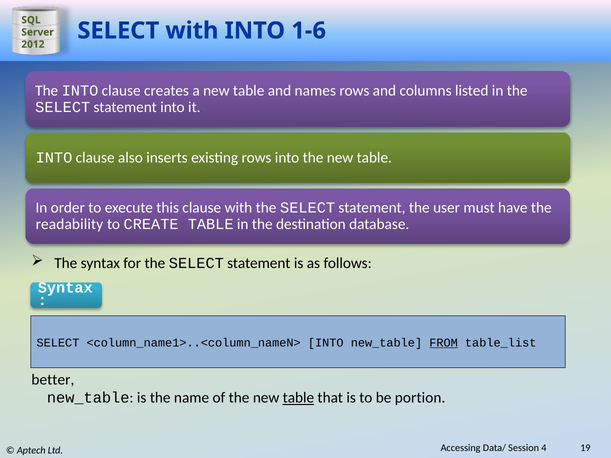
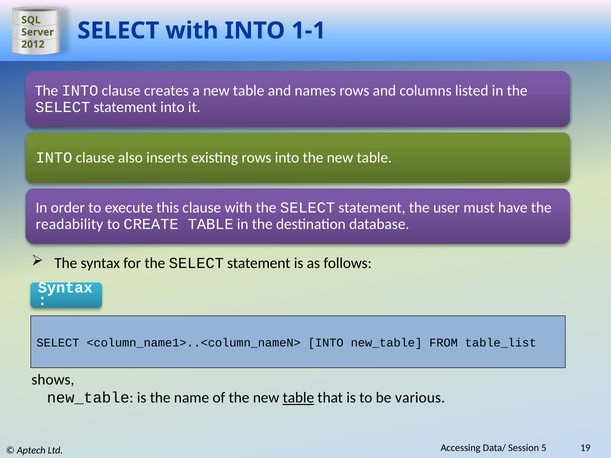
1-6: 1-6 -> 1-1 (309, 31)
FROM underline: present -> none (444, 343)
better: better -> shows (53, 380)
portion: portion -> various (420, 398)
4: 4 -> 5 (544, 448)
